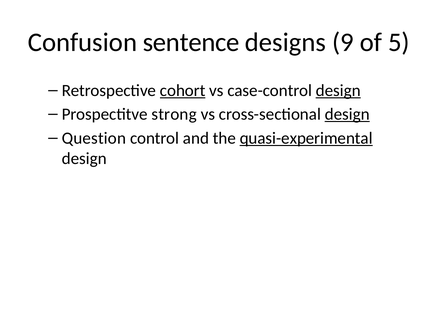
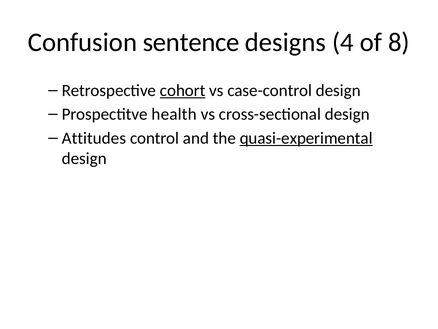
9: 9 -> 4 (343, 42)
5: 5 -> 8 (399, 42)
design underline: present -> none (338, 90)
strong: strong -> health (174, 114)
design underline: present -> none (347, 114)
Question: Question -> Attitudes (94, 138)
